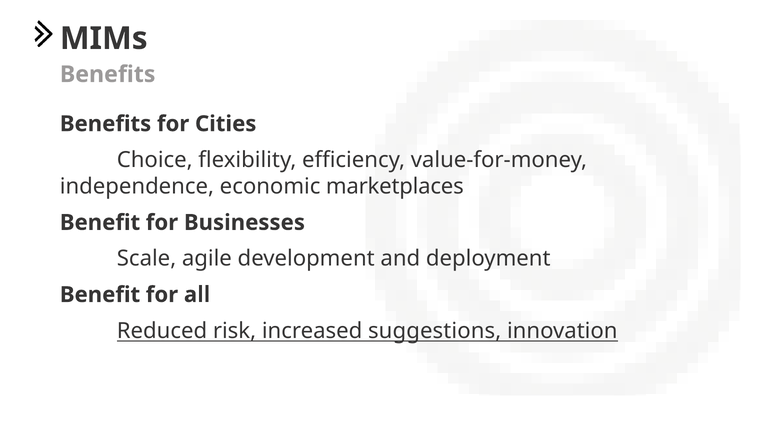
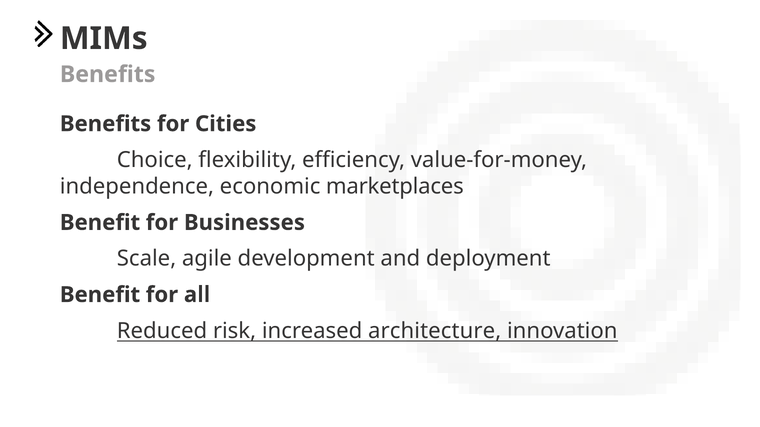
suggestions: suggestions -> architecture (435, 331)
